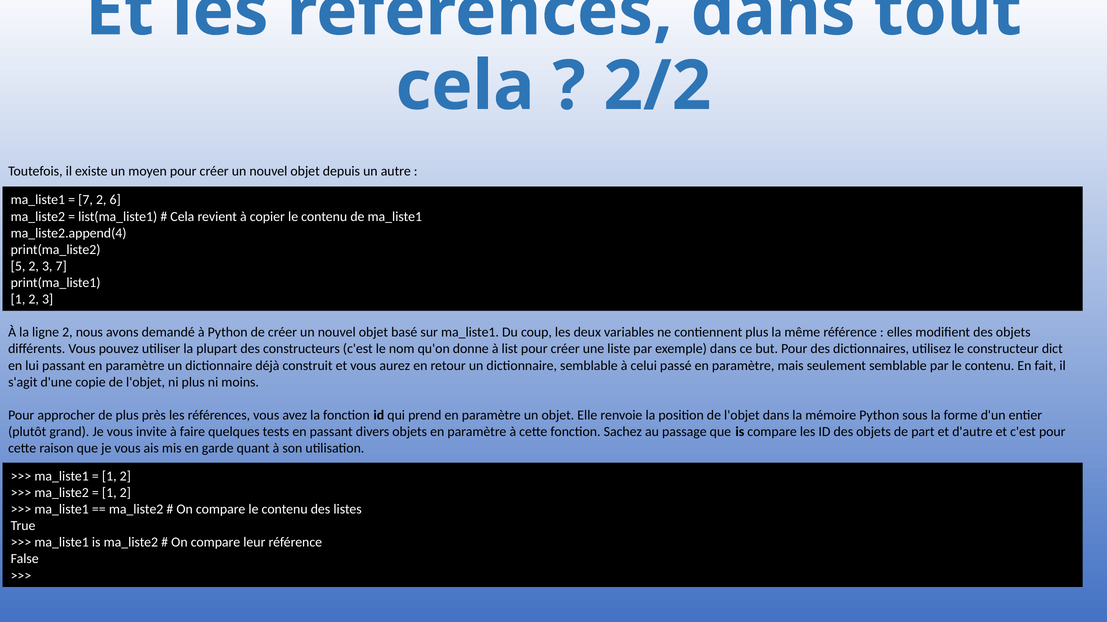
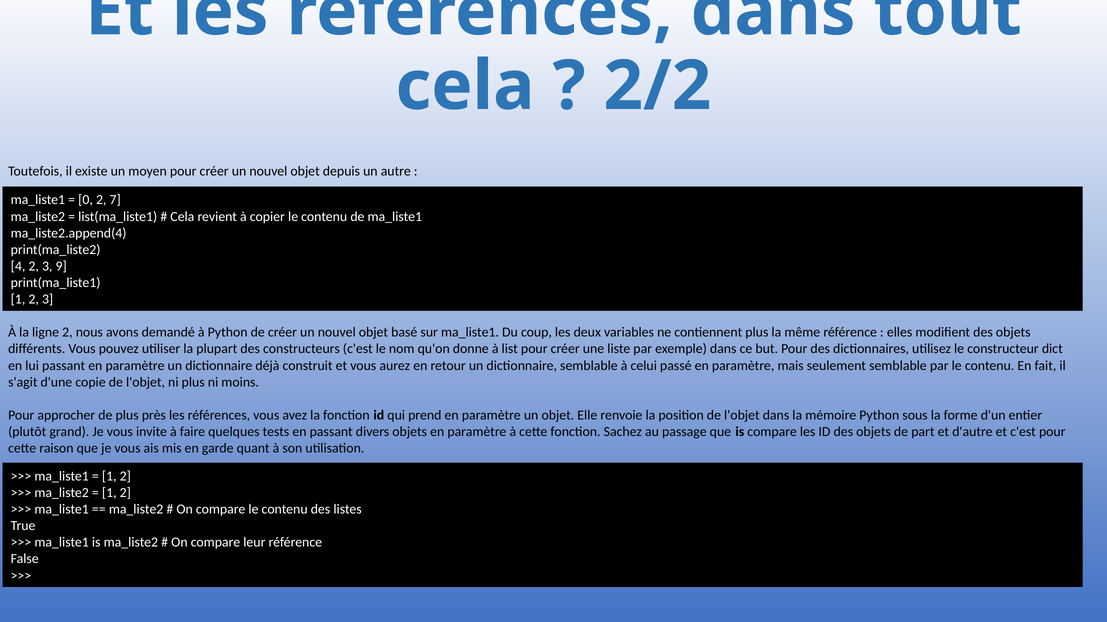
7: 7 -> 0 (86, 200)
6: 6 -> 7 (115, 200)
5: 5 -> 4 (18, 267)
3 7: 7 -> 9 (61, 267)
